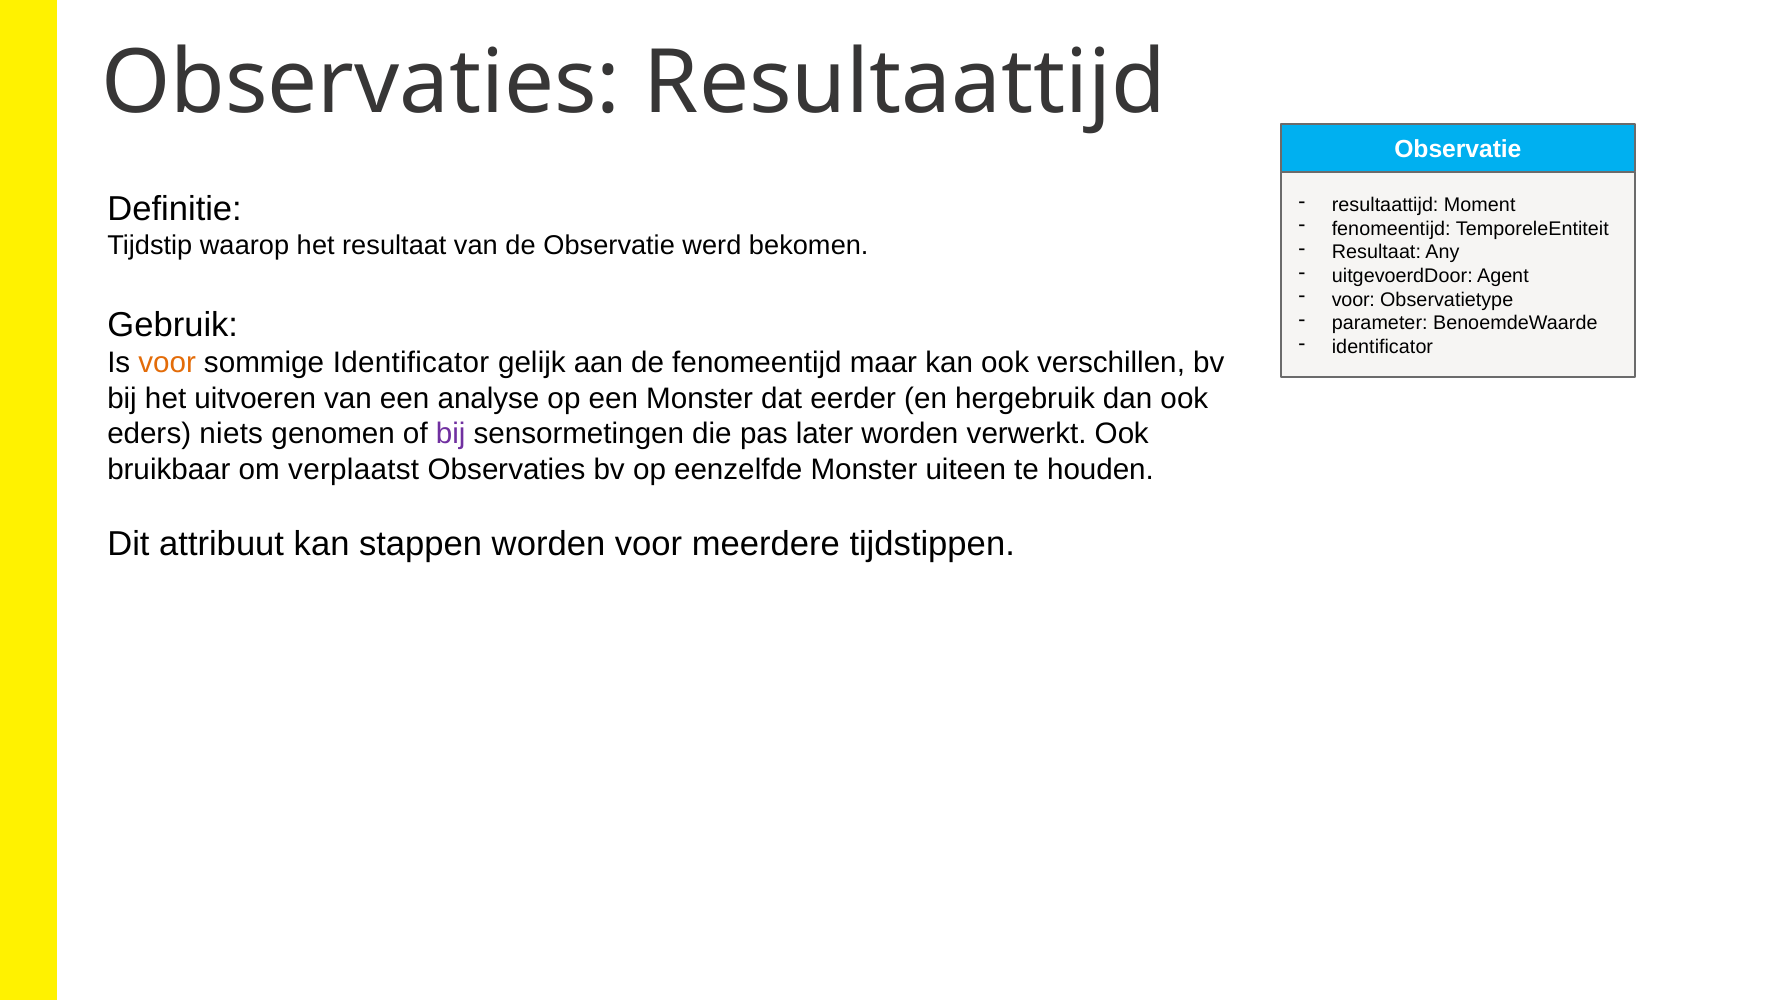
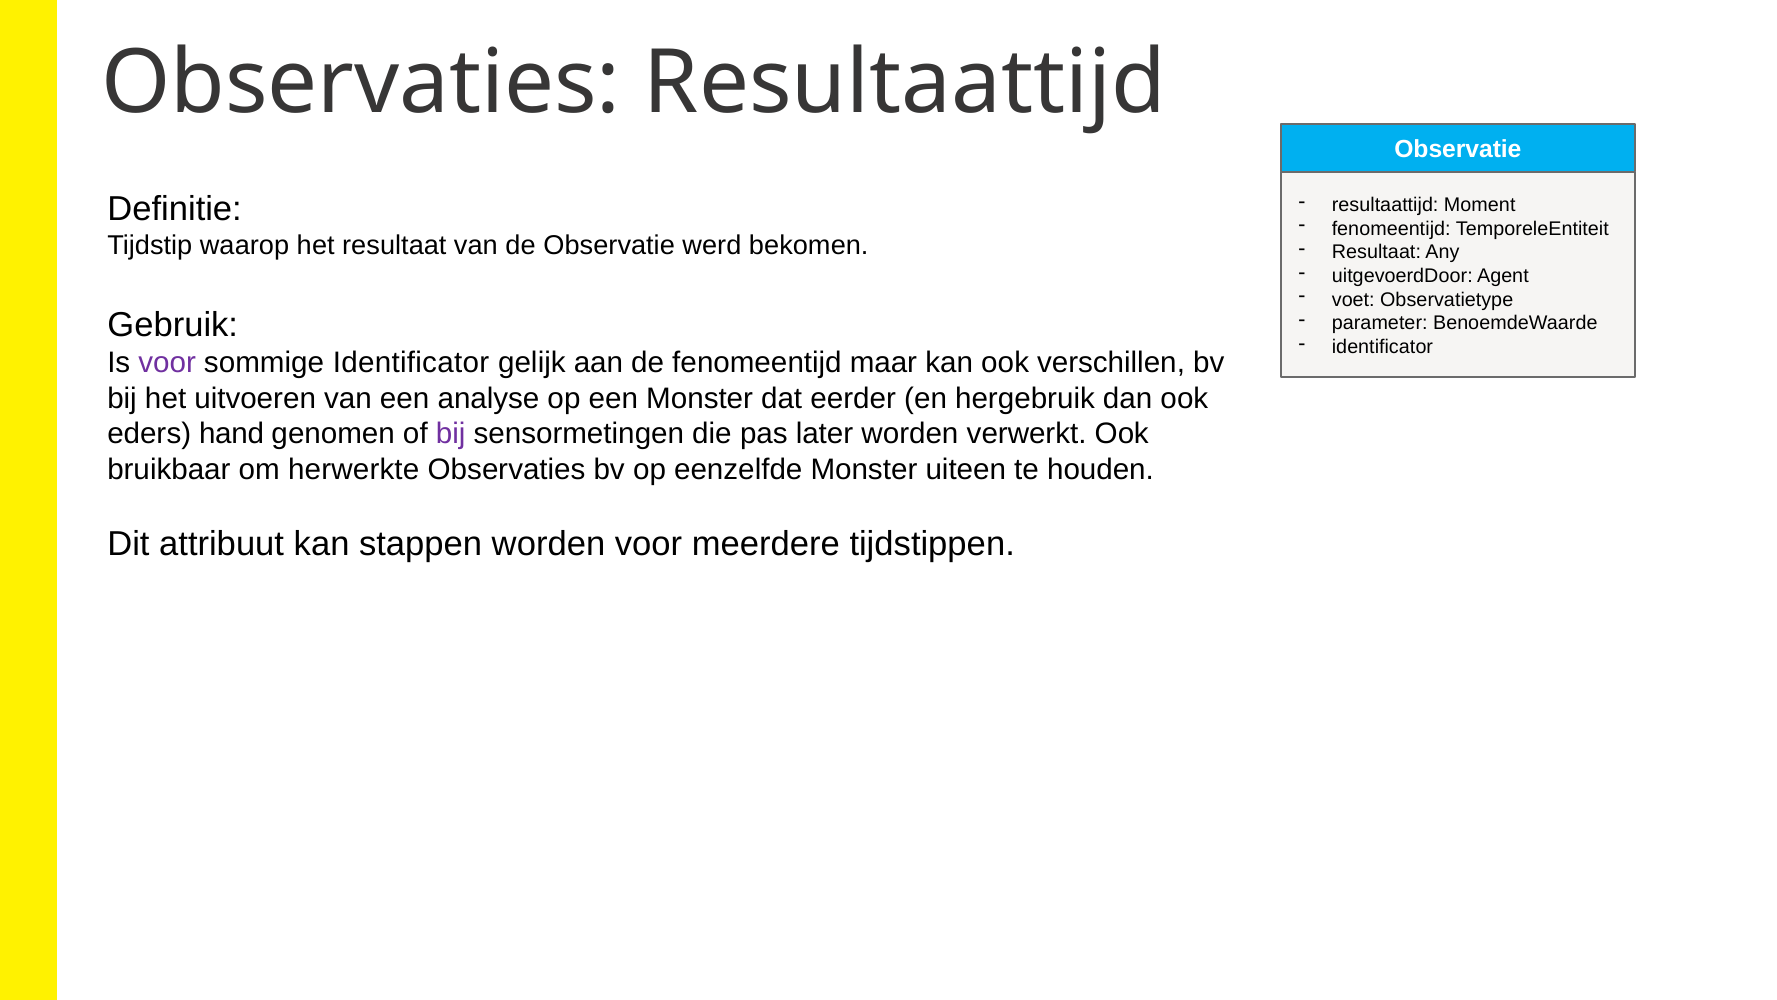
voor: voor -> voet (1353, 299)
voor colour: orange -> purple (167, 363)
niets: niets -> hand (232, 434)
verplaatst: verplaatst -> herwerkte (354, 469)
